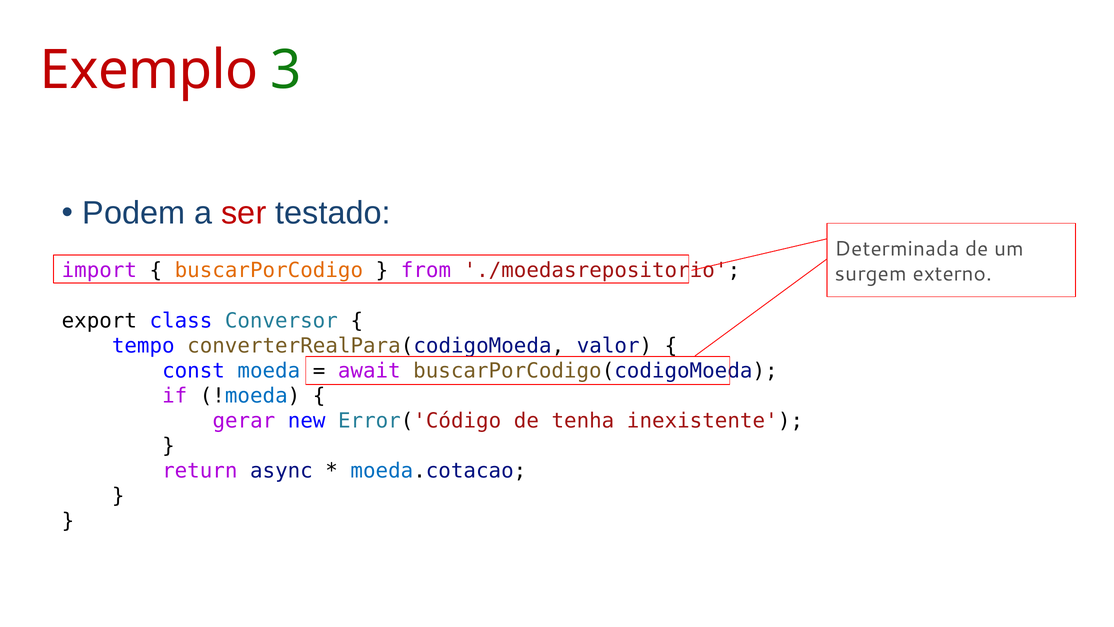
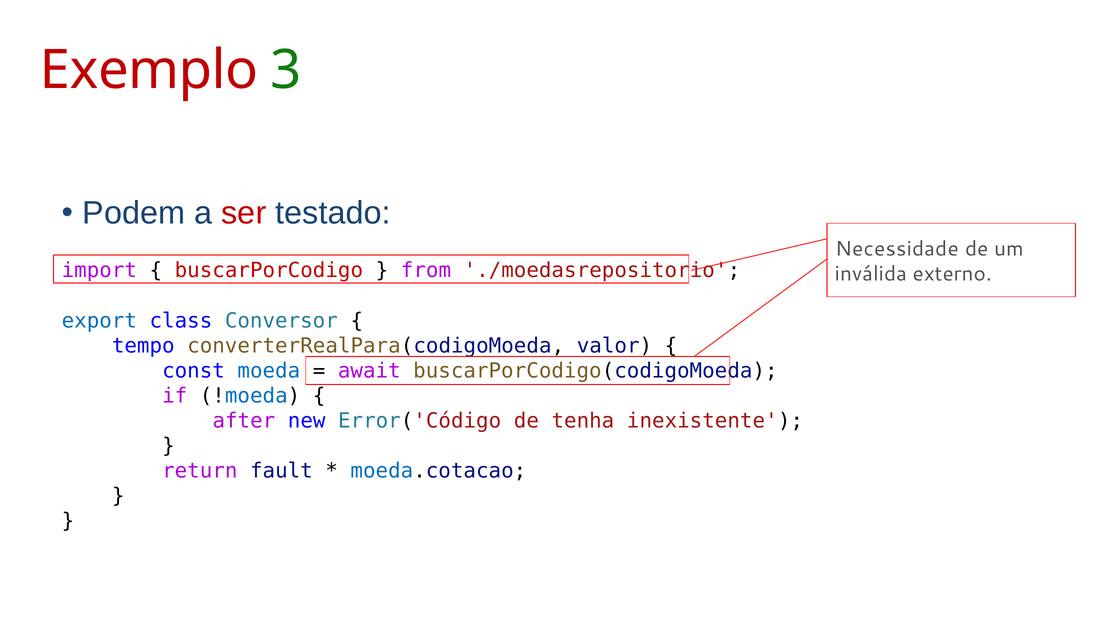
Determinada: Determinada -> Necessidade (897, 249)
buscarPorCodigo colour: orange -> red (269, 270)
surgem: surgem -> inválida (871, 274)
export colour: black -> blue (99, 320)
gerar: gerar -> after (244, 421)
async: async -> fault (281, 471)
